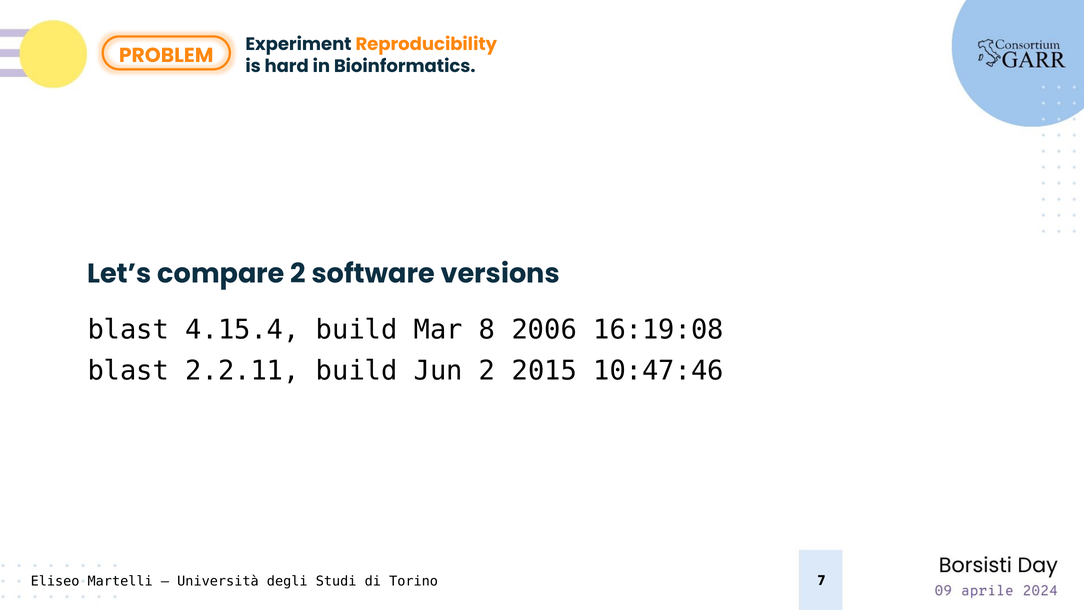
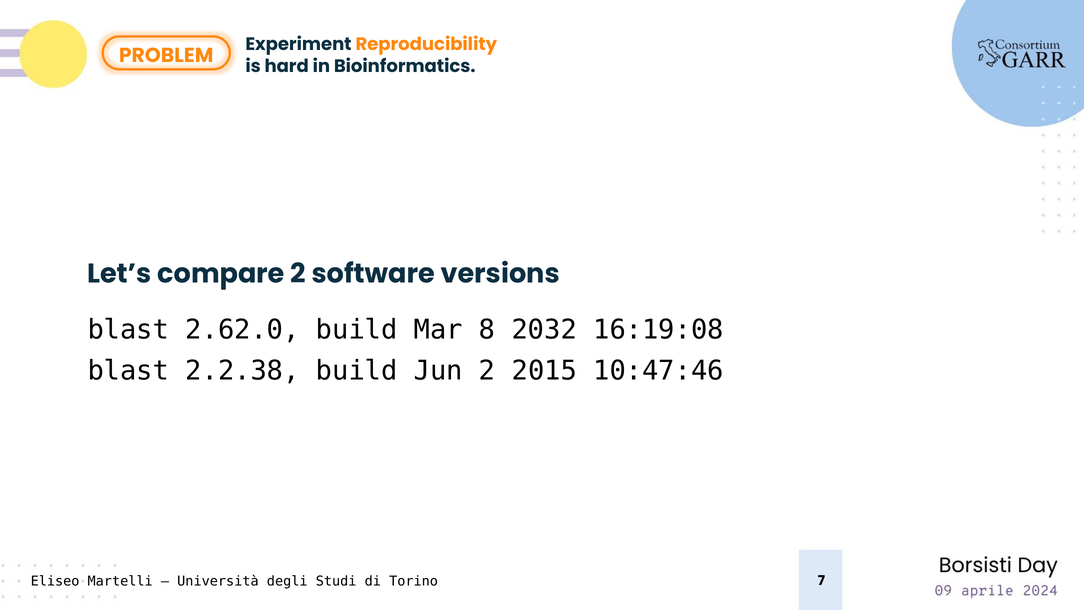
4.15.4: 4.15.4 -> 2.62.0 (242, 329)
2006: 2006 -> 2032 (544, 329)
2.2.11: 2.2.11 -> 2.2.38 (242, 370)
